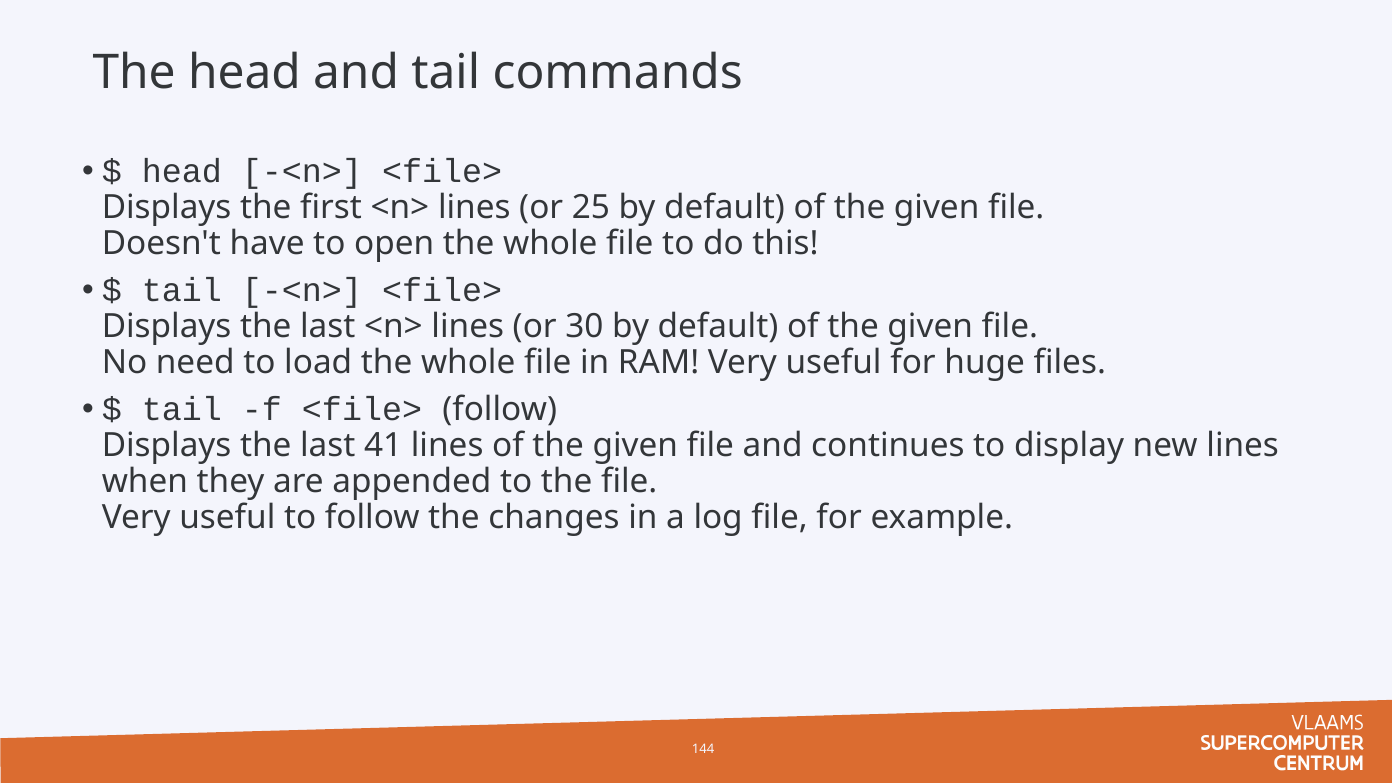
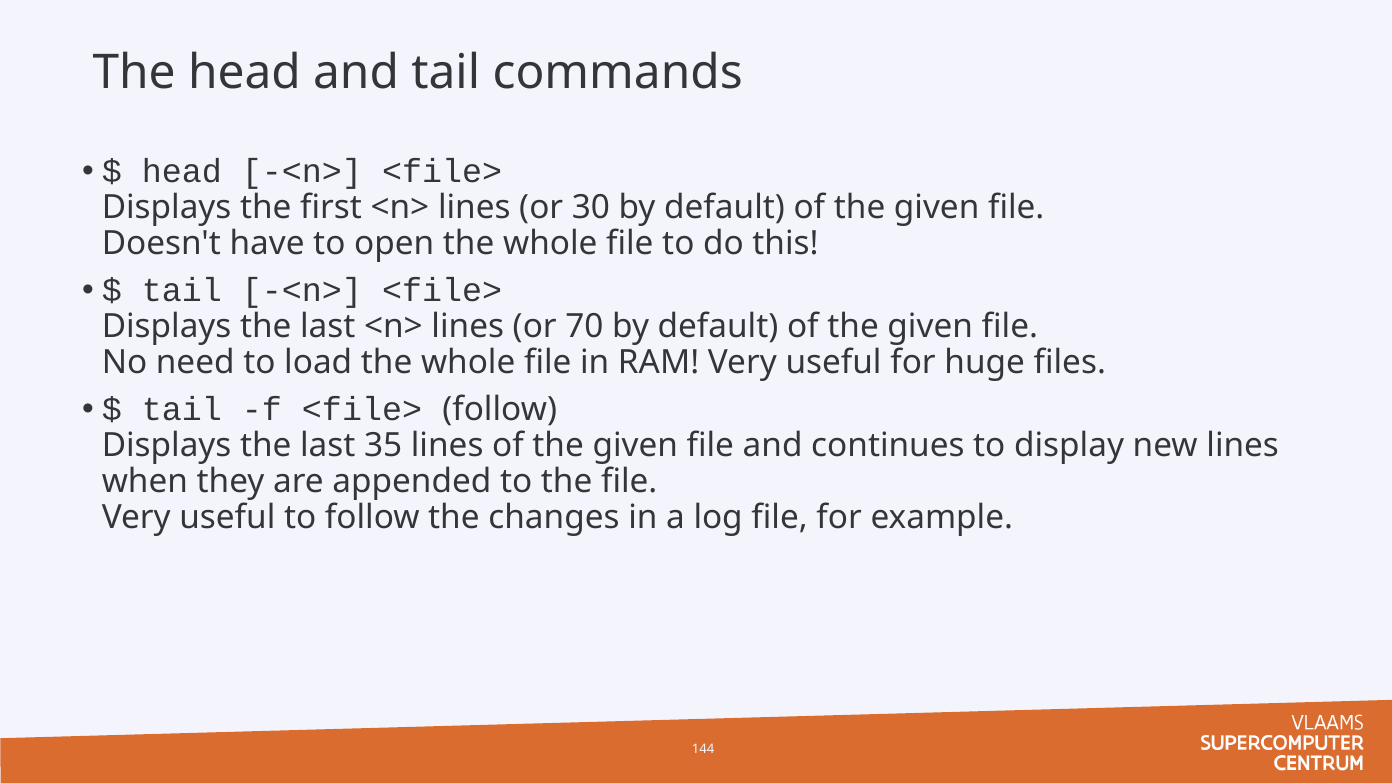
25: 25 -> 30 (591, 208)
30: 30 -> 70 (584, 327)
41: 41 -> 35 (383, 446)
